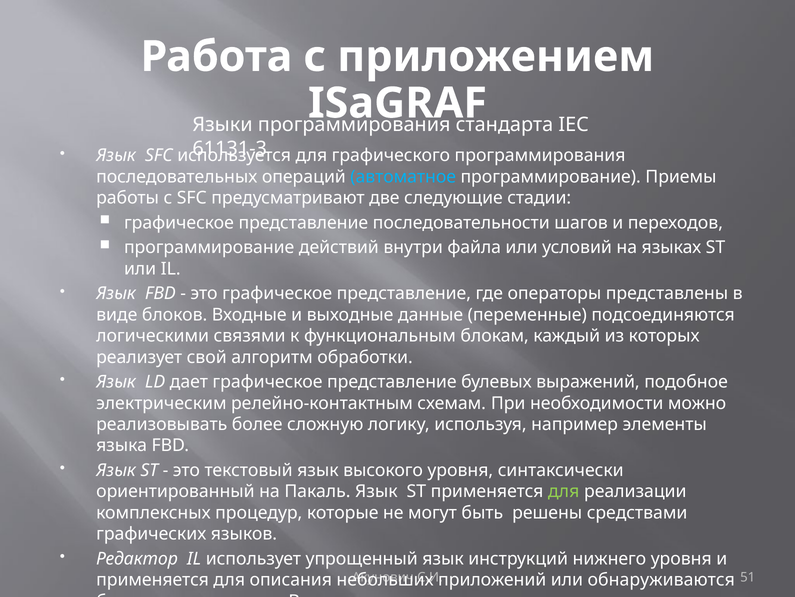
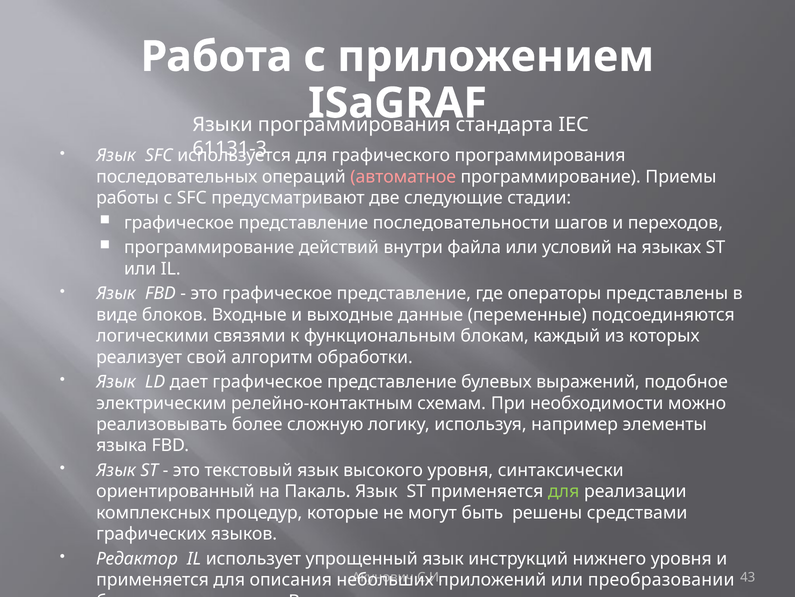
автоматное colour: light blue -> pink (403, 177)
51: 51 -> 43 (748, 577)
обнаруживаются: обнаруживаются -> преобразовании (661, 579)
